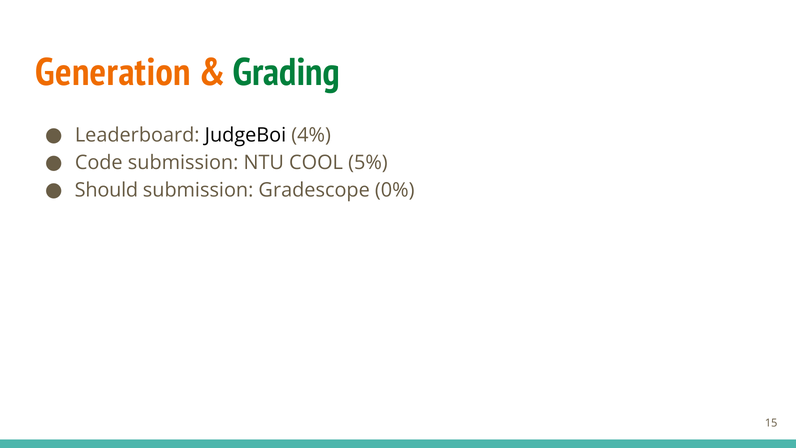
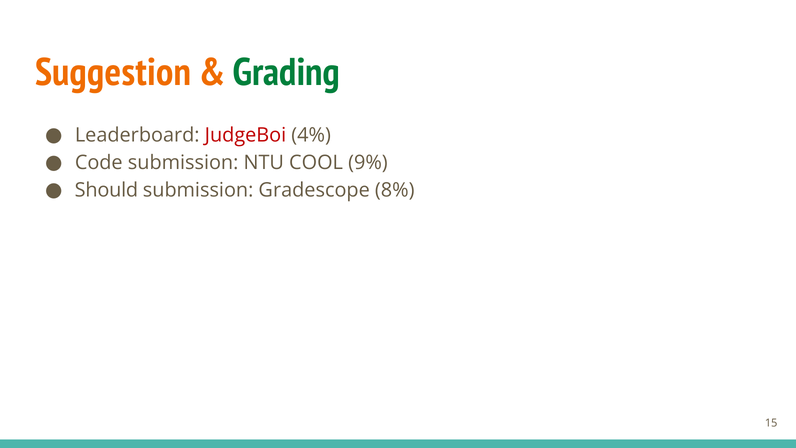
Generation: Generation -> Suggestion (113, 73)
JudgeBoi colour: black -> red (245, 135)
5%: 5% -> 9% (368, 163)
0%: 0% -> 8% (395, 190)
